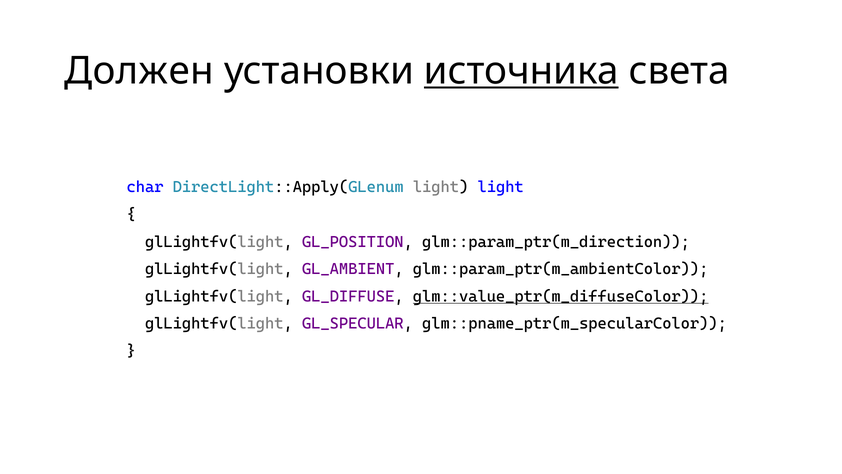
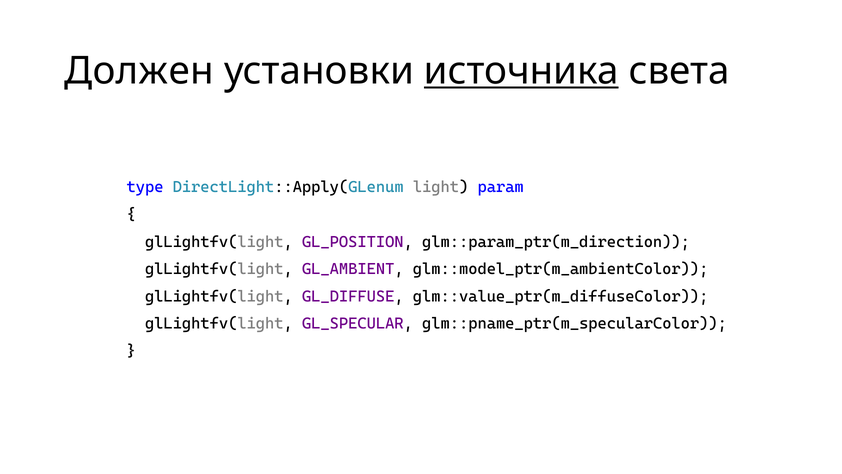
char: char -> type (145, 187)
light light: light -> param (501, 187)
glm::param_ptr(m_ambientColor: glm::param_ptr(m_ambientColor -> glm::model_ptr(m_ambientColor (561, 269)
glm::value_ptr(m_diffuseColor underline: present -> none (561, 296)
